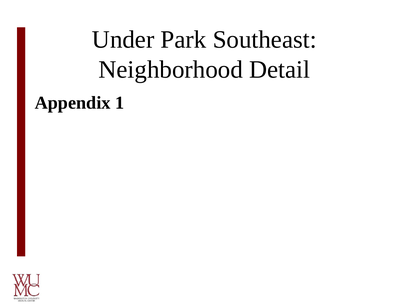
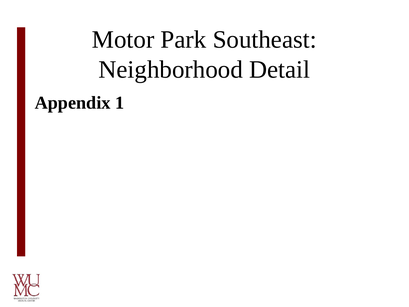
Under: Under -> Motor (123, 40)
